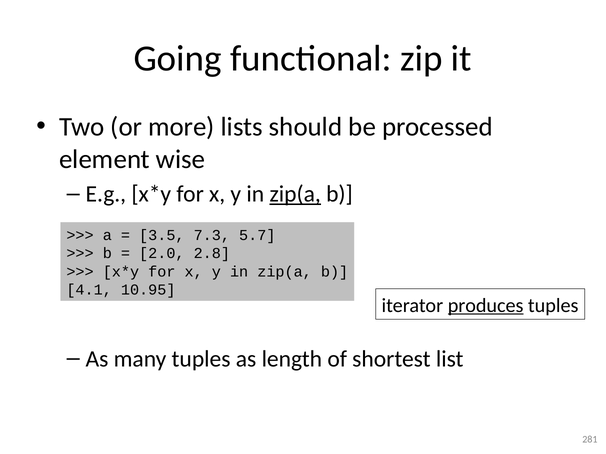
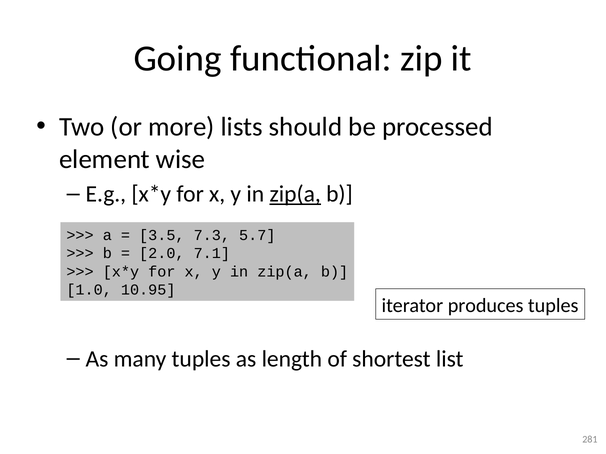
2.8: 2.8 -> 7.1 (212, 254)
4.1: 4.1 -> 1.0 (89, 290)
produces underline: present -> none (486, 306)
